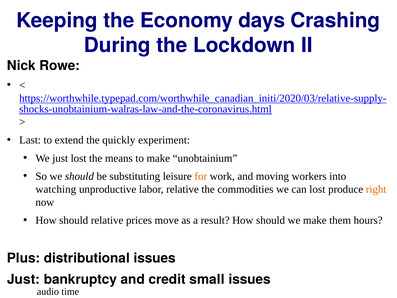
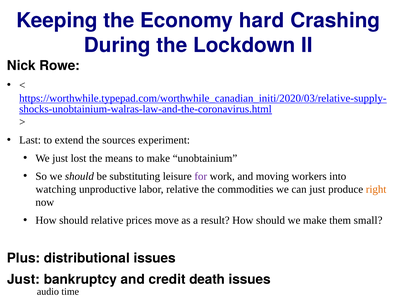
days: days -> hard (262, 20)
quickly: quickly -> sources (119, 140)
for colour: orange -> purple (201, 176)
can lost: lost -> just (317, 189)
hours: hours -> small (368, 220)
small: small -> death (207, 279)
